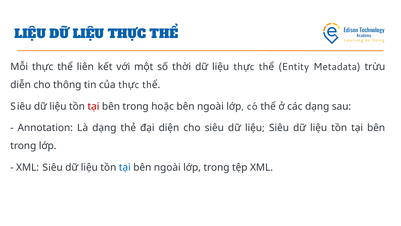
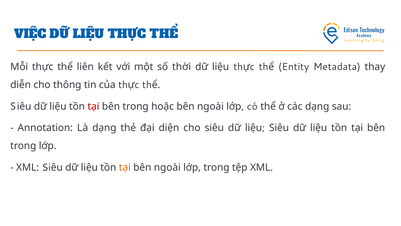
LIỆU: LIỆU -> VIỆC (30, 34)
trừu: trừu -> thay (375, 67)
tại colour: blue -> orange (125, 167)
